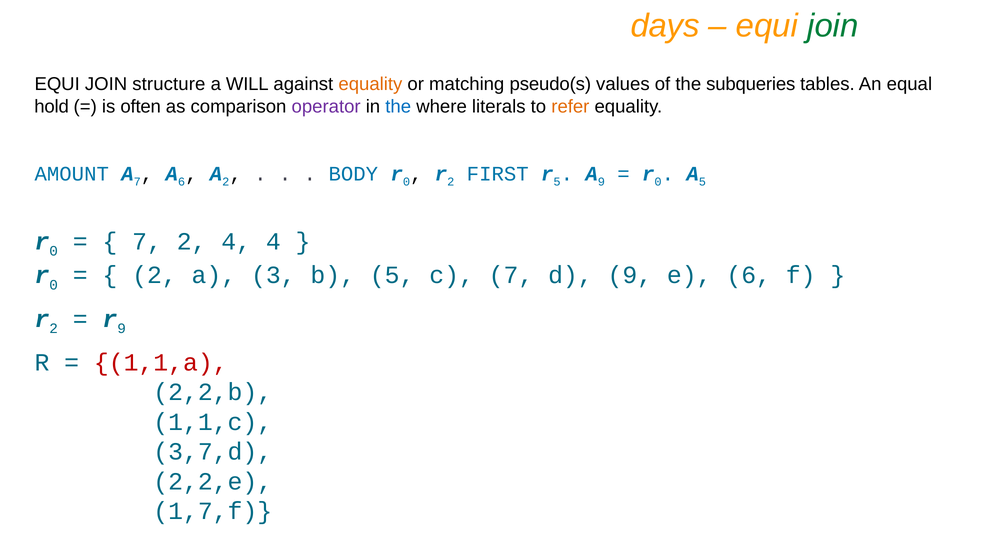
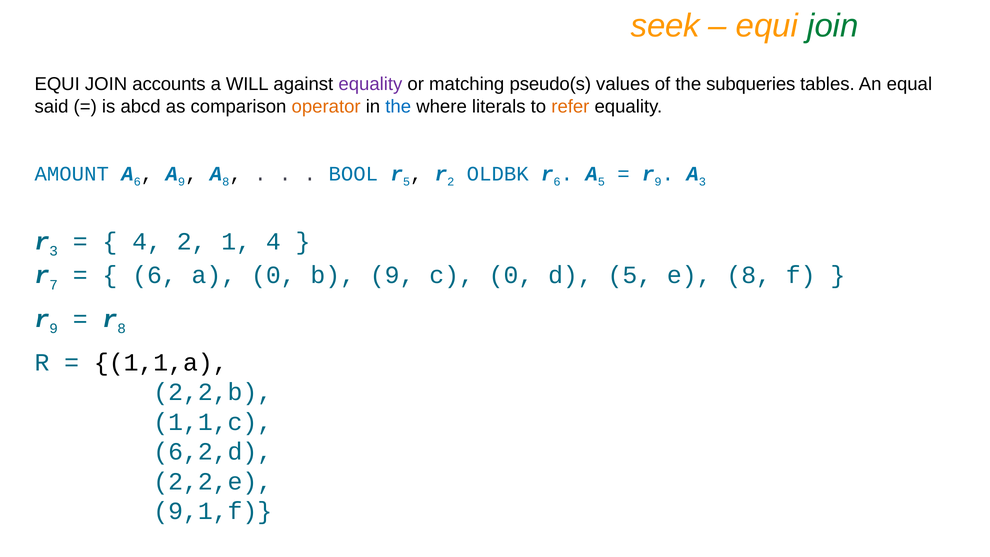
days: days -> seek (665, 26)
structure: structure -> accounts (169, 84)
equality colour: orange -> purple (370, 84)
hold: hold -> said (52, 106)
often: often -> abcd (141, 106)
operator colour: purple -> orange (326, 106)
A 7: 7 -> 6 (137, 182)
A 6: 6 -> 9 (182, 182)
A 2: 2 -> 8 (226, 182)
BODY: BODY -> BOOL (353, 174)
0: 0 -> 5 (406, 182)
FIRST: FIRST -> OLDBK (498, 174)
r 5: 5 -> 6 (557, 182)
A 9: 9 -> 5 (601, 182)
0: 0 -> 9 (658, 182)
A 5: 5 -> 3 (702, 182)
0: 0 -> 3 (54, 251)
7: 7 -> 4 (147, 241)
2 4: 4 -> 1 (236, 241)
0: 0 -> 7 (54, 285)
2: 2 -> 6 (154, 275)
a 3: 3 -> 0 (273, 275)
b 5: 5 -> 9 (392, 275)
c 7: 7 -> 0 (511, 275)
d 9: 9 -> 5 (630, 275)
e 6: 6 -> 8 (749, 275)
2: 2 -> 9 (54, 328)
r 9: 9 -> 8 (122, 328)
1,1,a colour: red -> black (161, 362)
3,7,d: 3,7,d -> 6,2,d (213, 452)
1,7,f: 1,7,f -> 9,1,f (213, 511)
